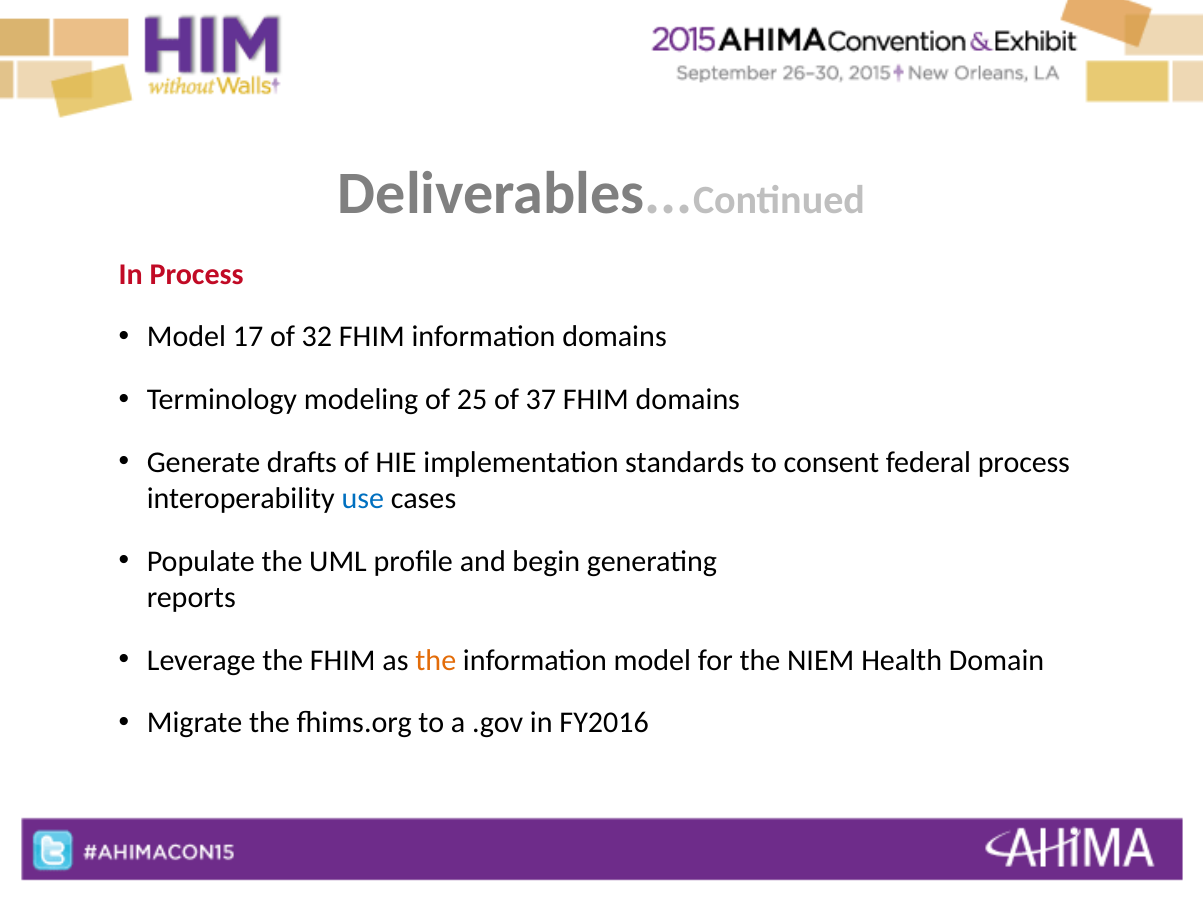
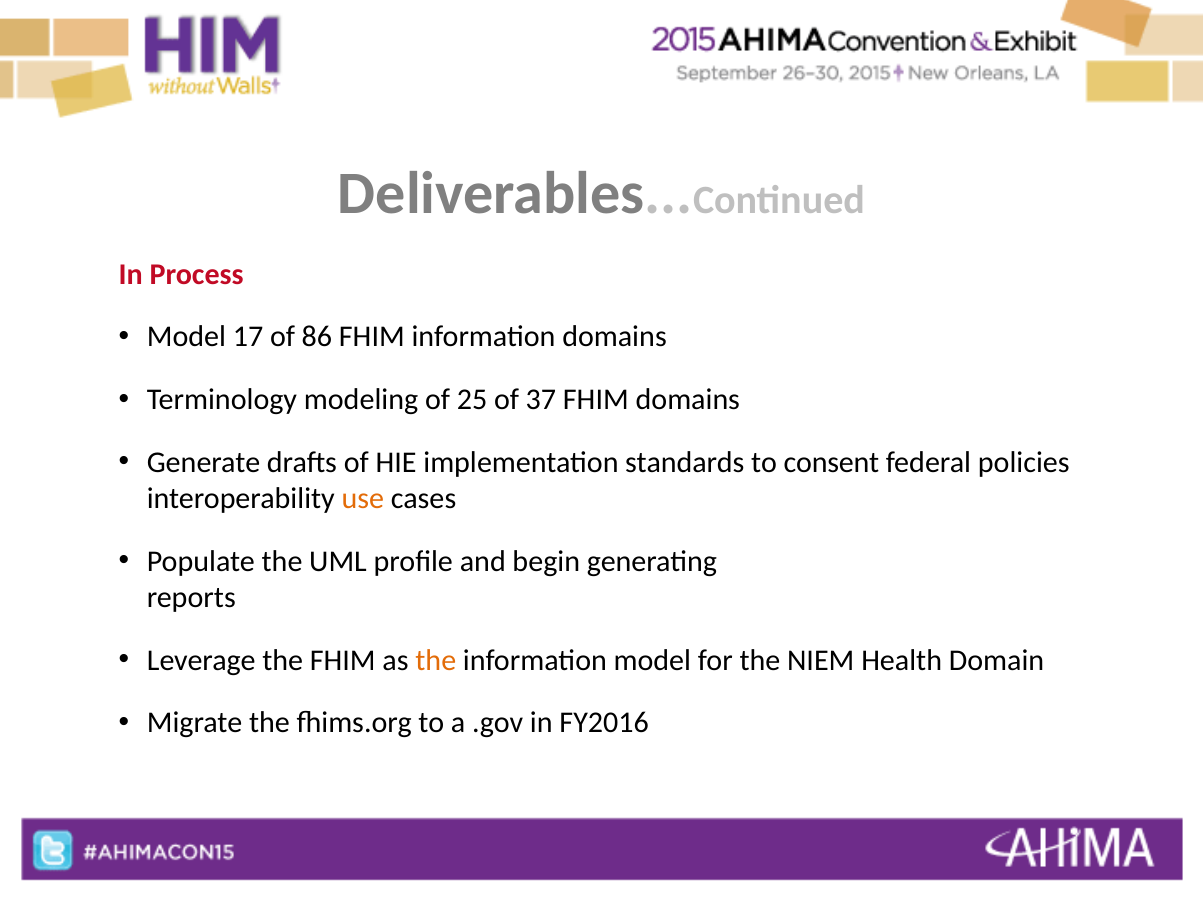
32: 32 -> 86 (317, 337)
federal process: process -> policies (1024, 463)
use colour: blue -> orange (363, 499)
